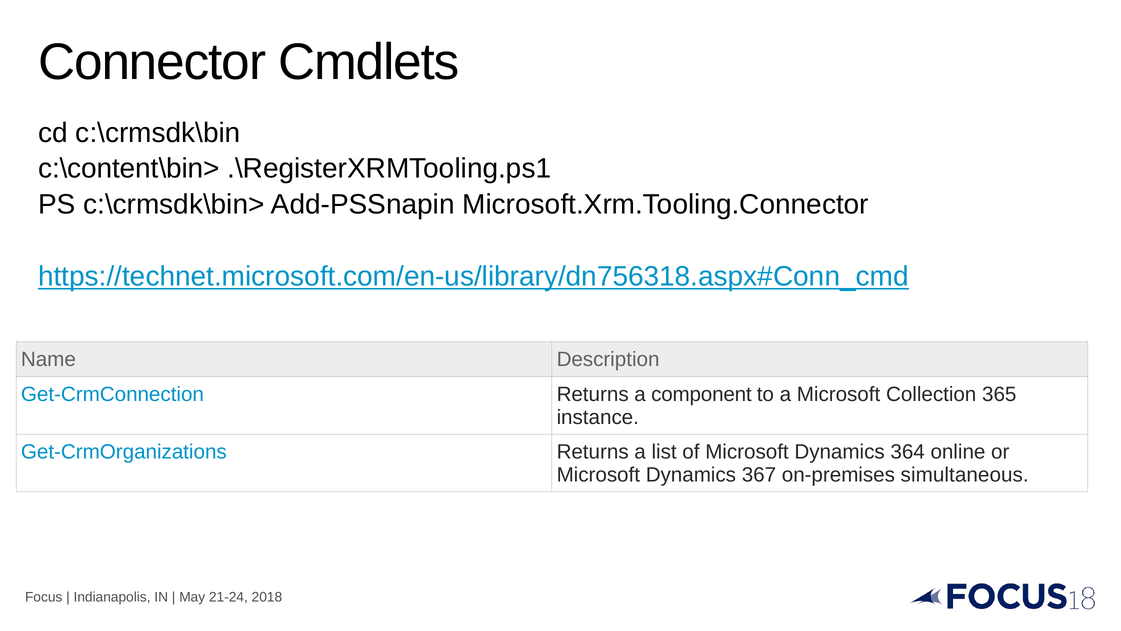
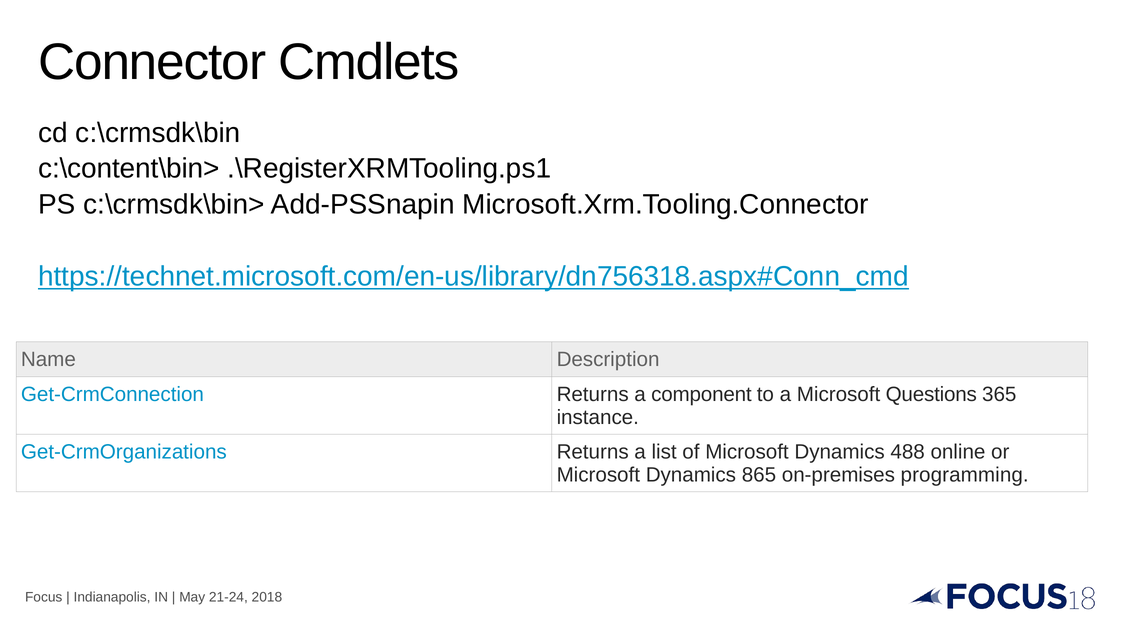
Collection: Collection -> Questions (931, 394)
364: 364 -> 488 (908, 452)
367: 367 -> 865 (759, 475)
simultaneous: simultaneous -> programming (965, 475)
